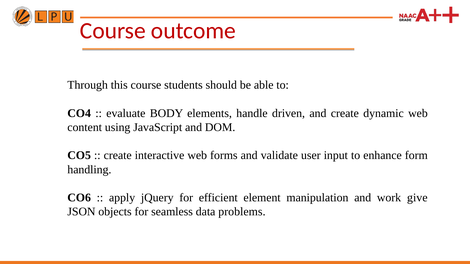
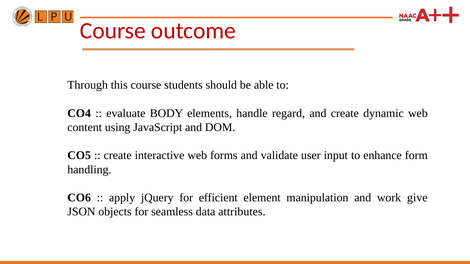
driven: driven -> regard (289, 113)
problems: problems -> attributes (242, 212)
